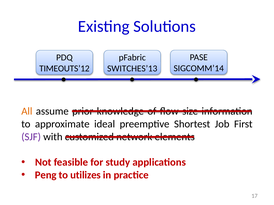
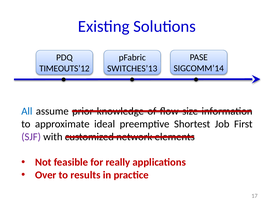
All colour: orange -> blue (27, 111)
study: study -> really (118, 163)
Peng: Peng -> Over (46, 175)
utilizes: utilizes -> results (85, 175)
